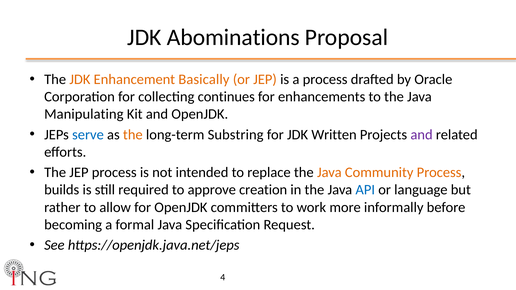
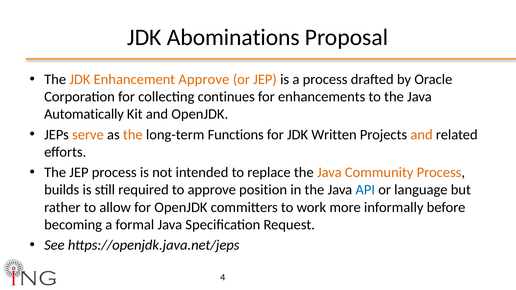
Enhancement Basically: Basically -> Approve (204, 79)
Manipulating: Manipulating -> Automatically (84, 114)
serve colour: blue -> orange (88, 135)
Substring: Substring -> Functions (236, 135)
and colour: purple -> orange (422, 135)
creation: creation -> position (263, 190)
